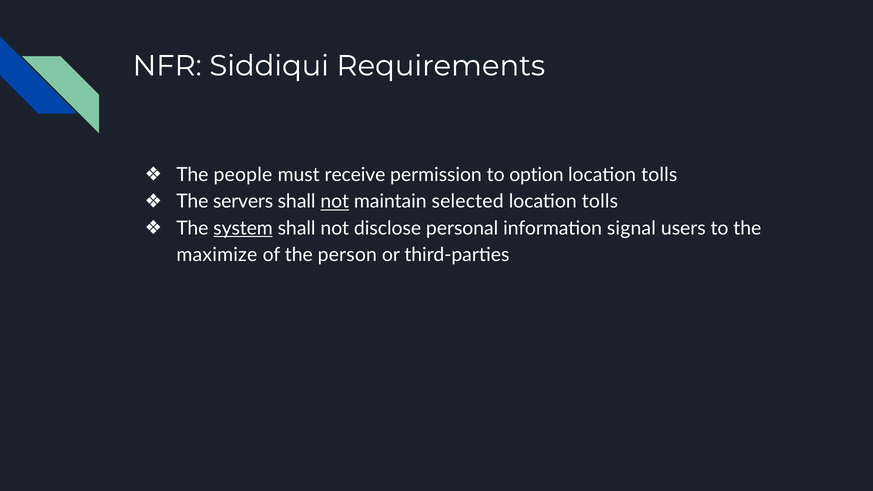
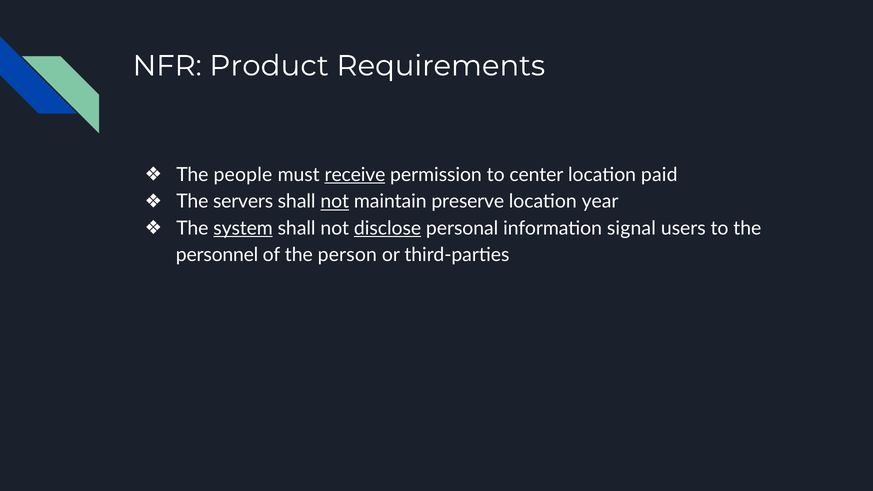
Siddiqui: Siddiqui -> Product (269, 66)
receive underline: none -> present (355, 175)
option: option -> center (536, 175)
tolls: tolls -> paid (659, 175)
selected: selected -> preserve (468, 202)
tolls: tolls -> year (600, 202)
disclose underline: none -> present (388, 228)
maximize: maximize -> personnel (217, 255)
